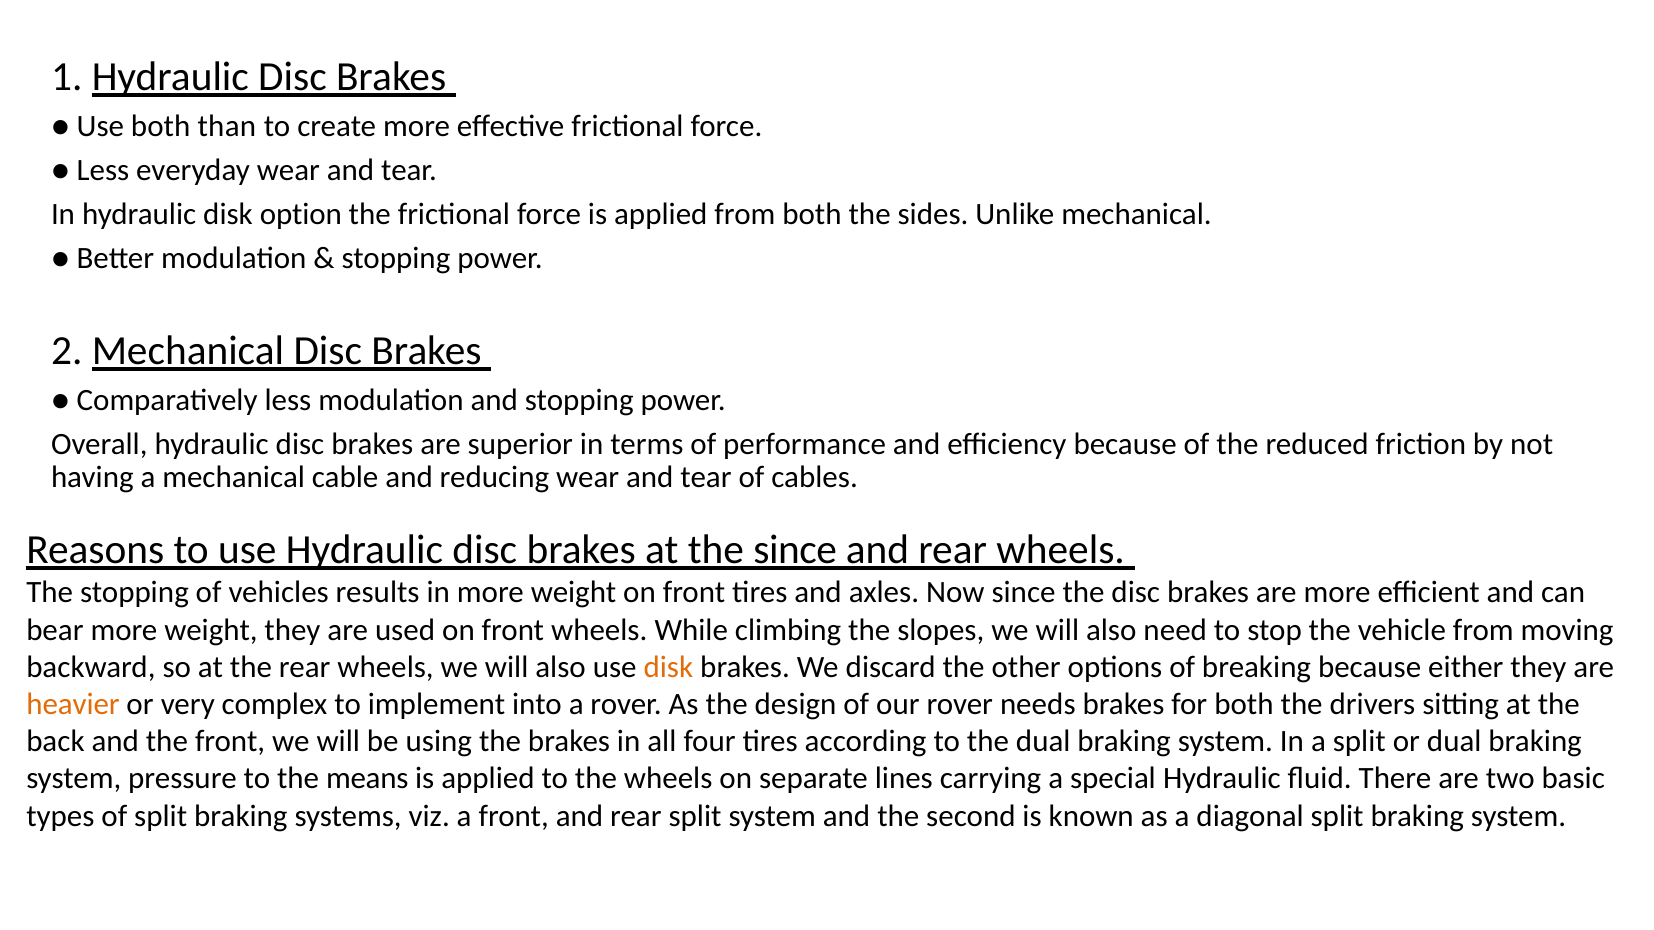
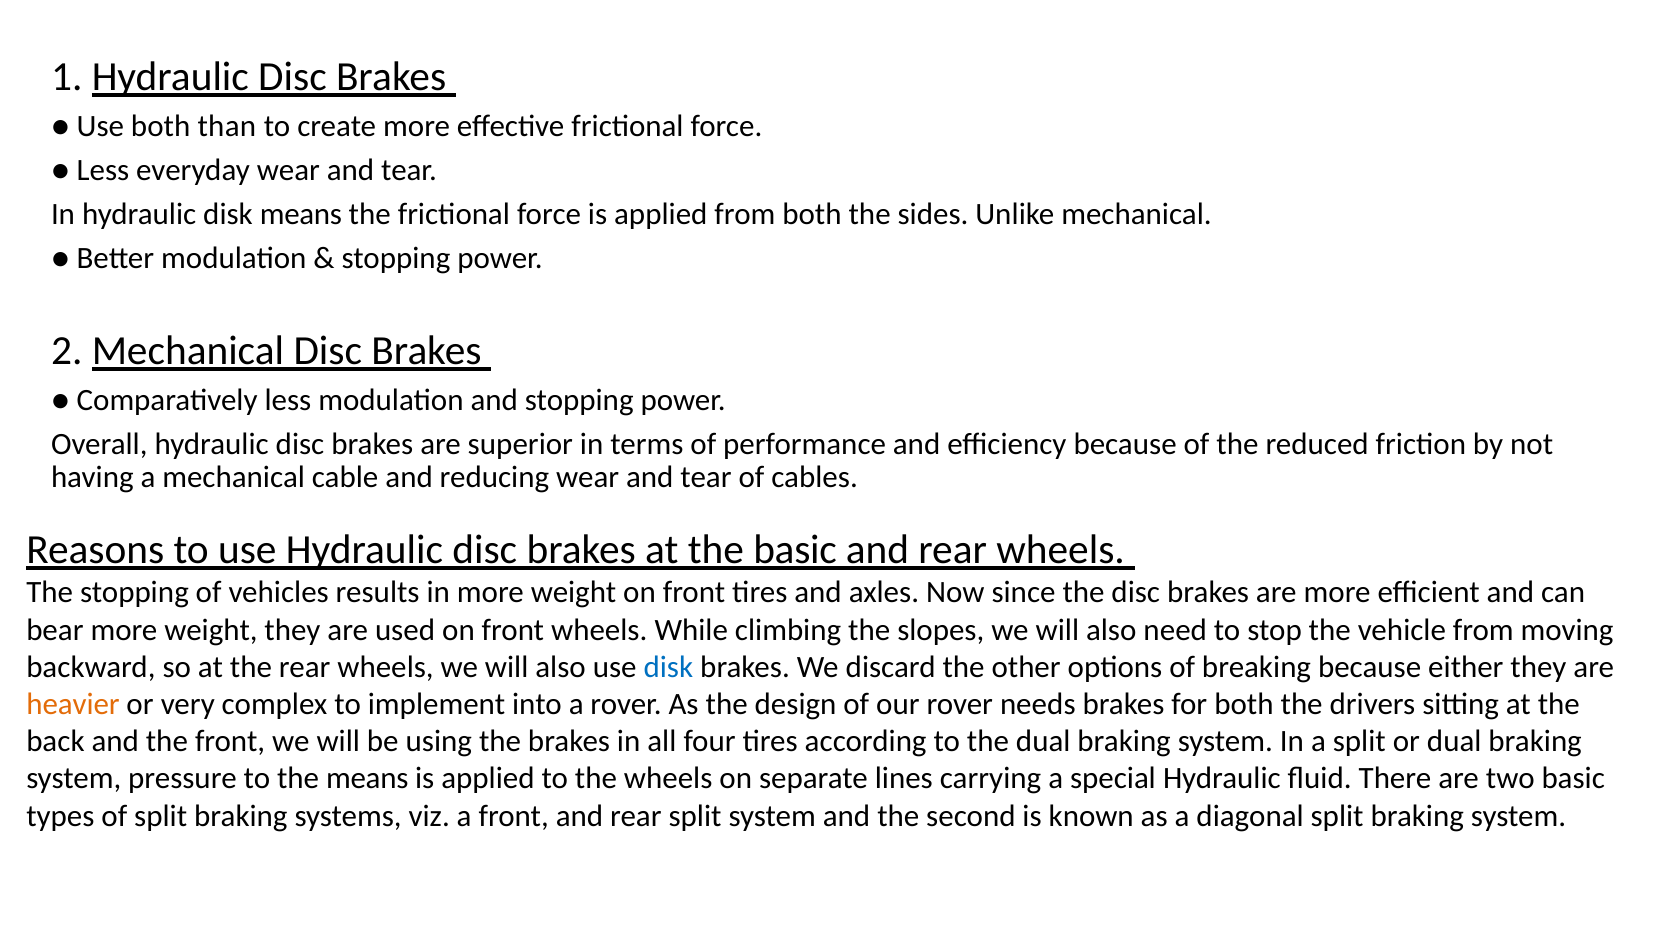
disk option: option -> means (301, 214)
the since: since -> basic (795, 550)
disk colour: orange -> blue (668, 667)
